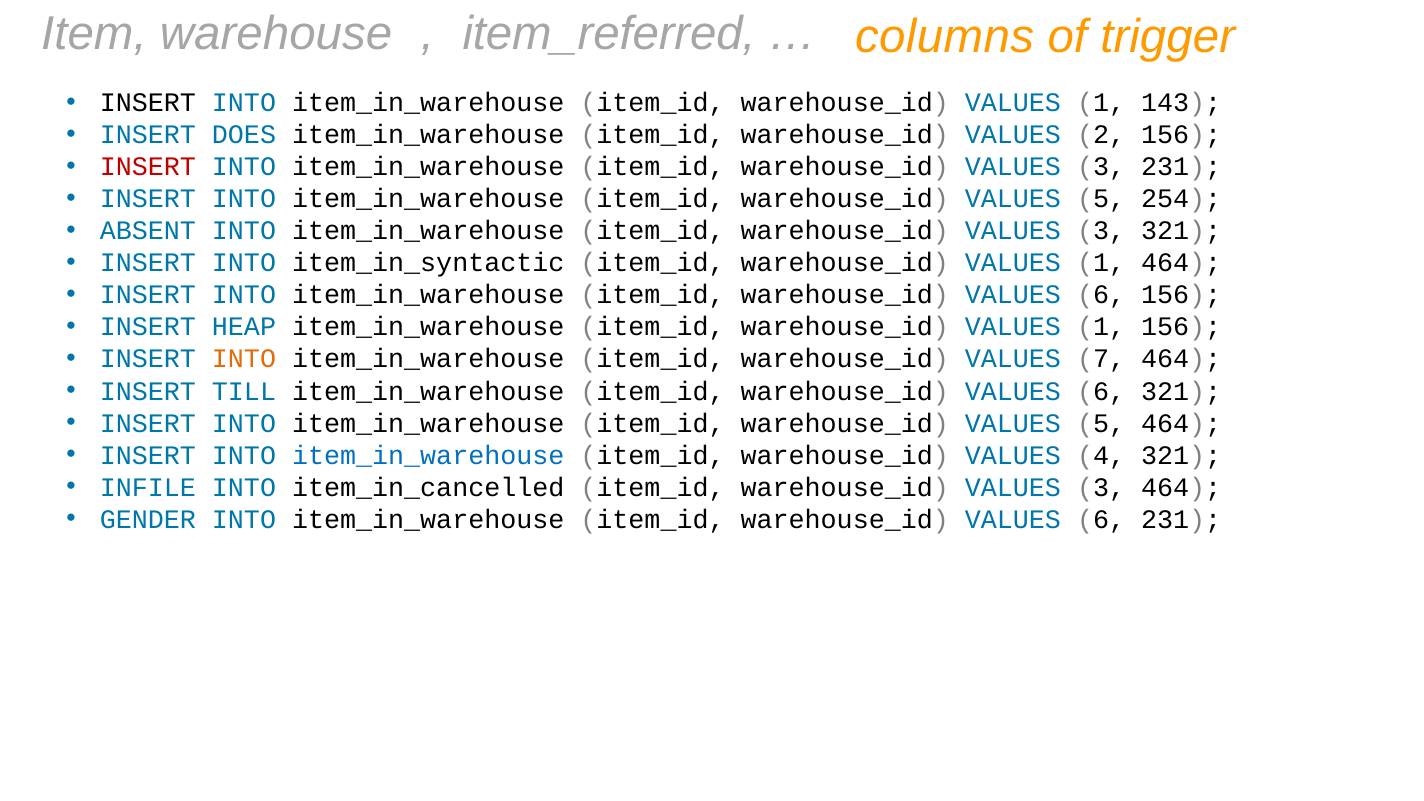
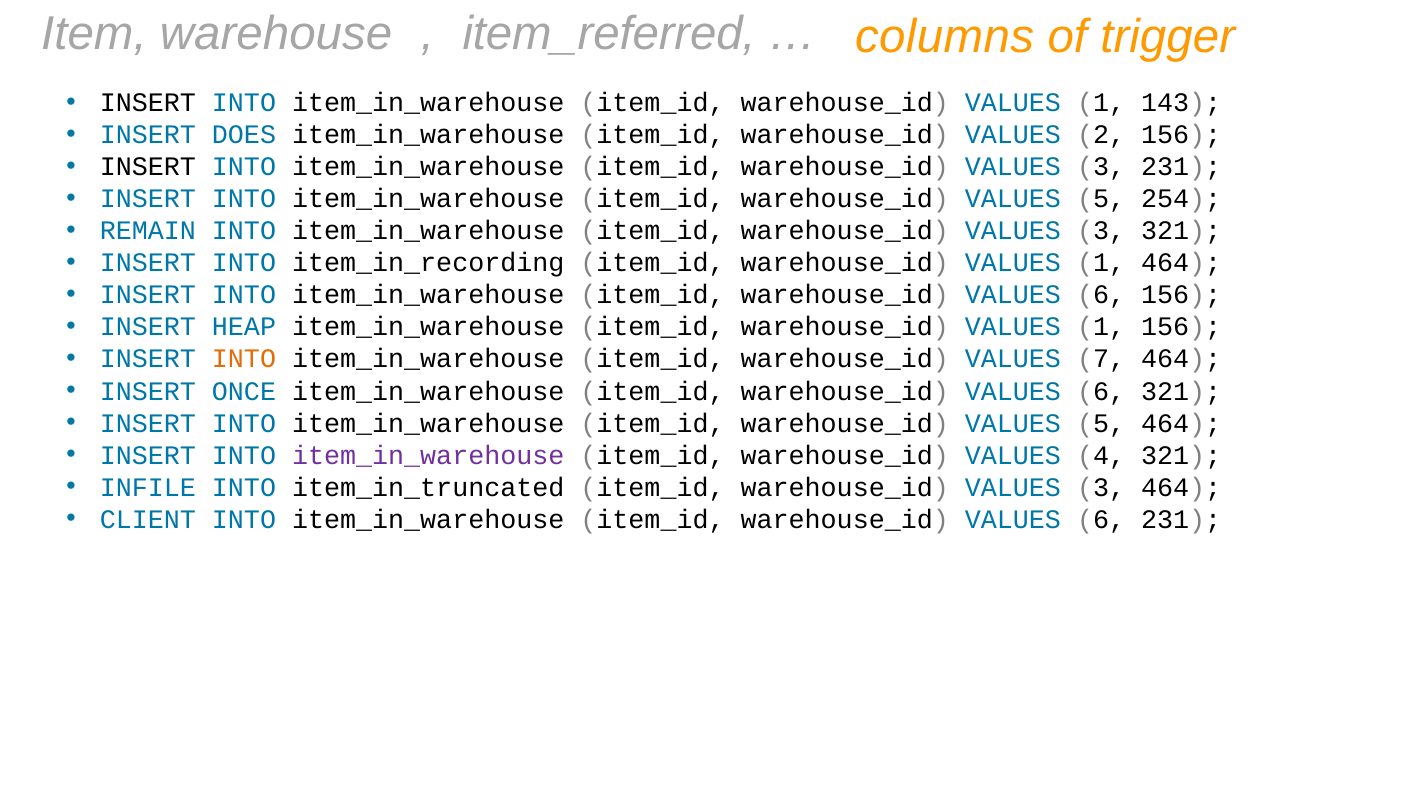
INSERT colour: red -> black (148, 167)
ABSENT: ABSENT -> REMAIN (148, 231)
item_in_syntactic: item_in_syntactic -> item_in_recording (428, 263)
TILL: TILL -> ONCE (244, 391)
item_in_warehouse colour: blue -> purple (428, 455)
item_in_cancelled: item_in_cancelled -> item_in_truncated (428, 487)
GENDER: GENDER -> CLIENT (148, 519)
